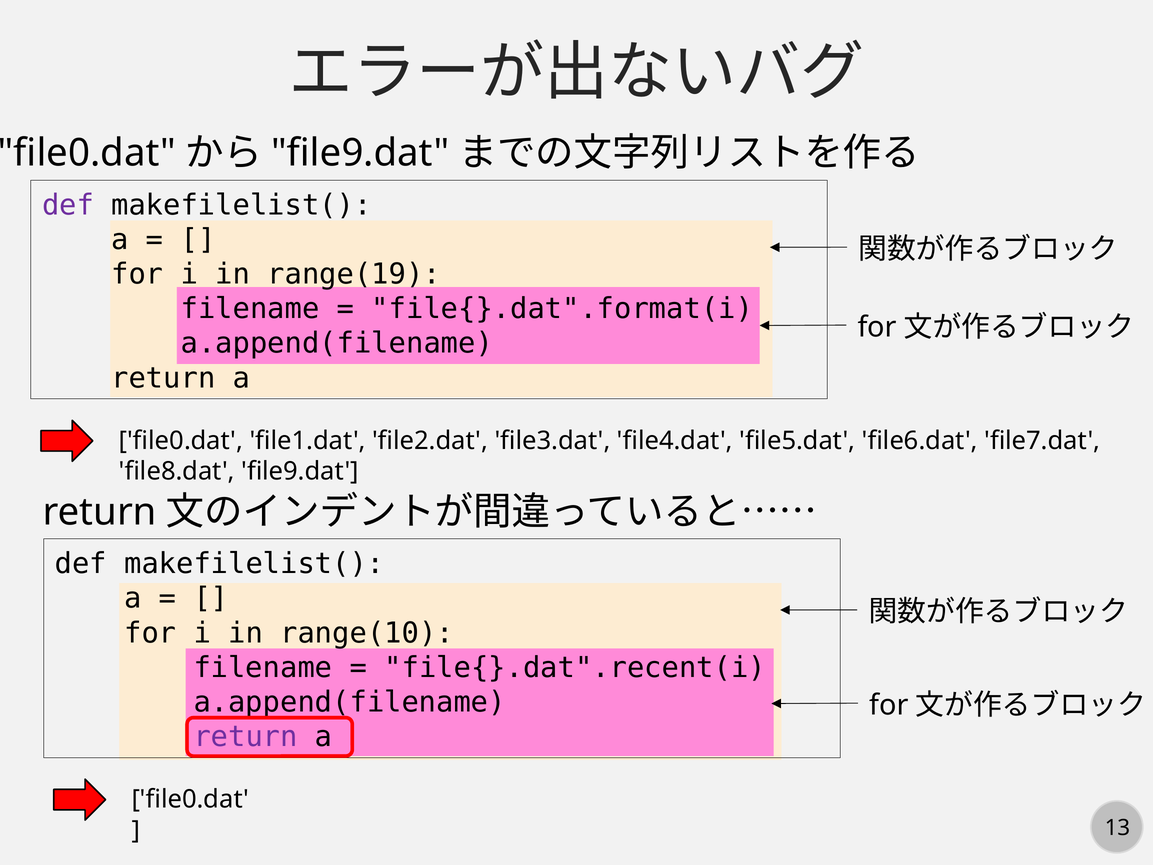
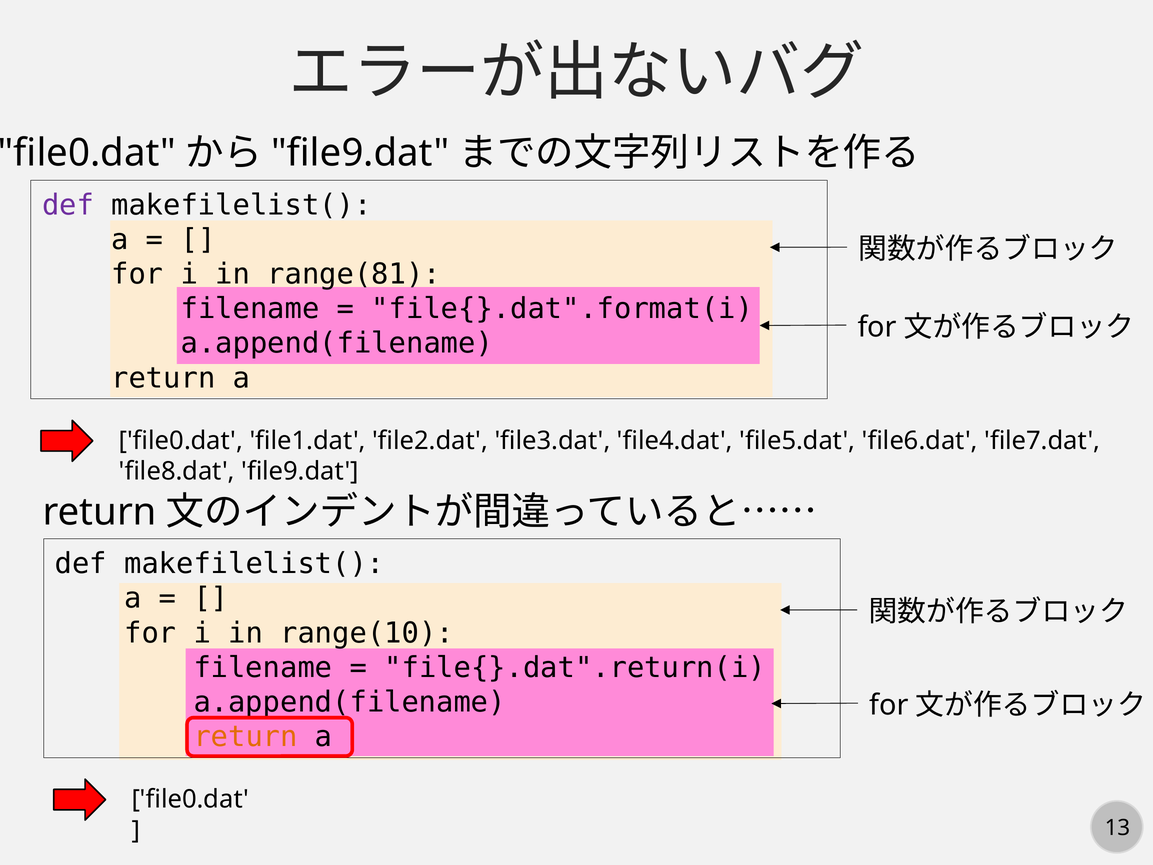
range(19: range(19 -> range(81 (354, 274)
file{}.dat".recent(i: file{}.dat".recent(i -> file{}.dat".return(i (575, 667)
return colour: purple -> orange (246, 737)
